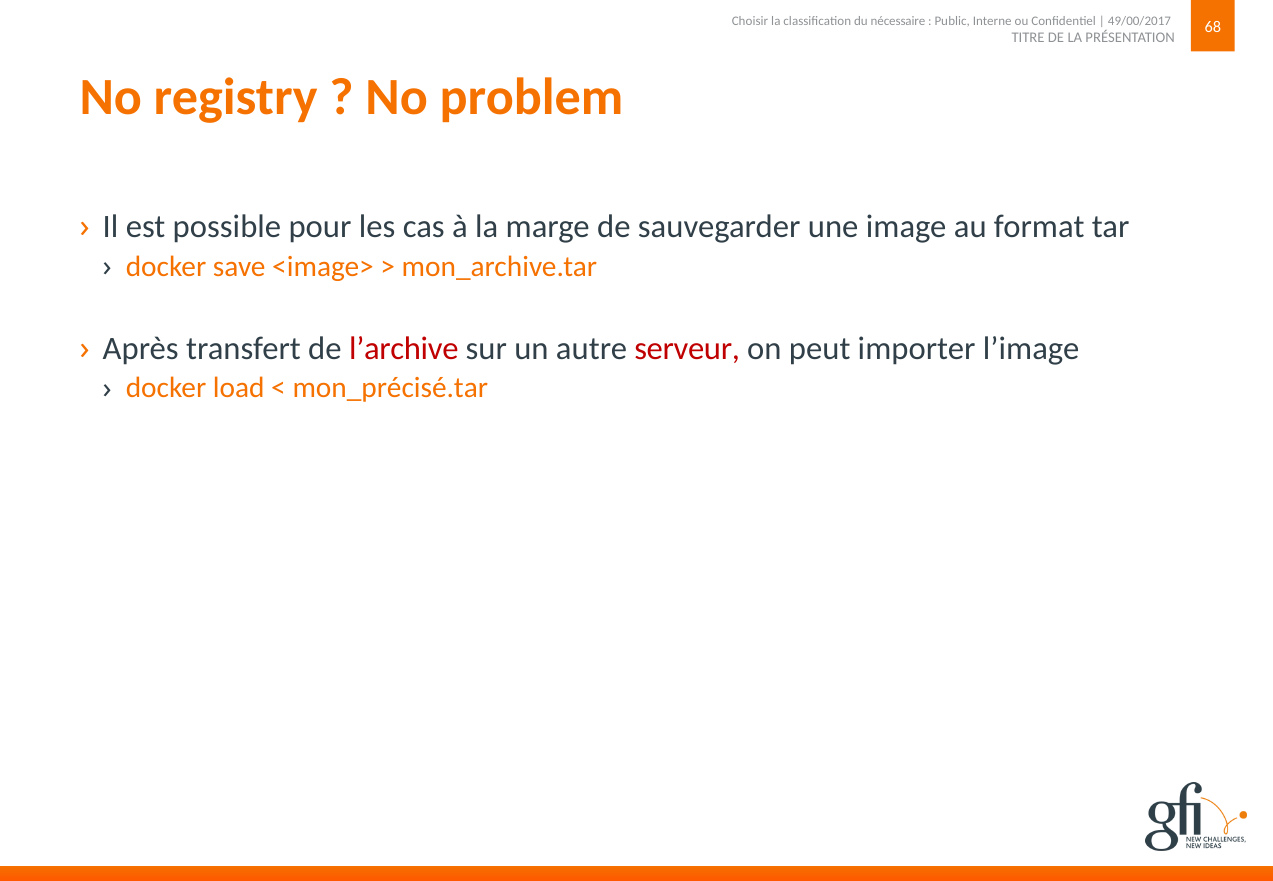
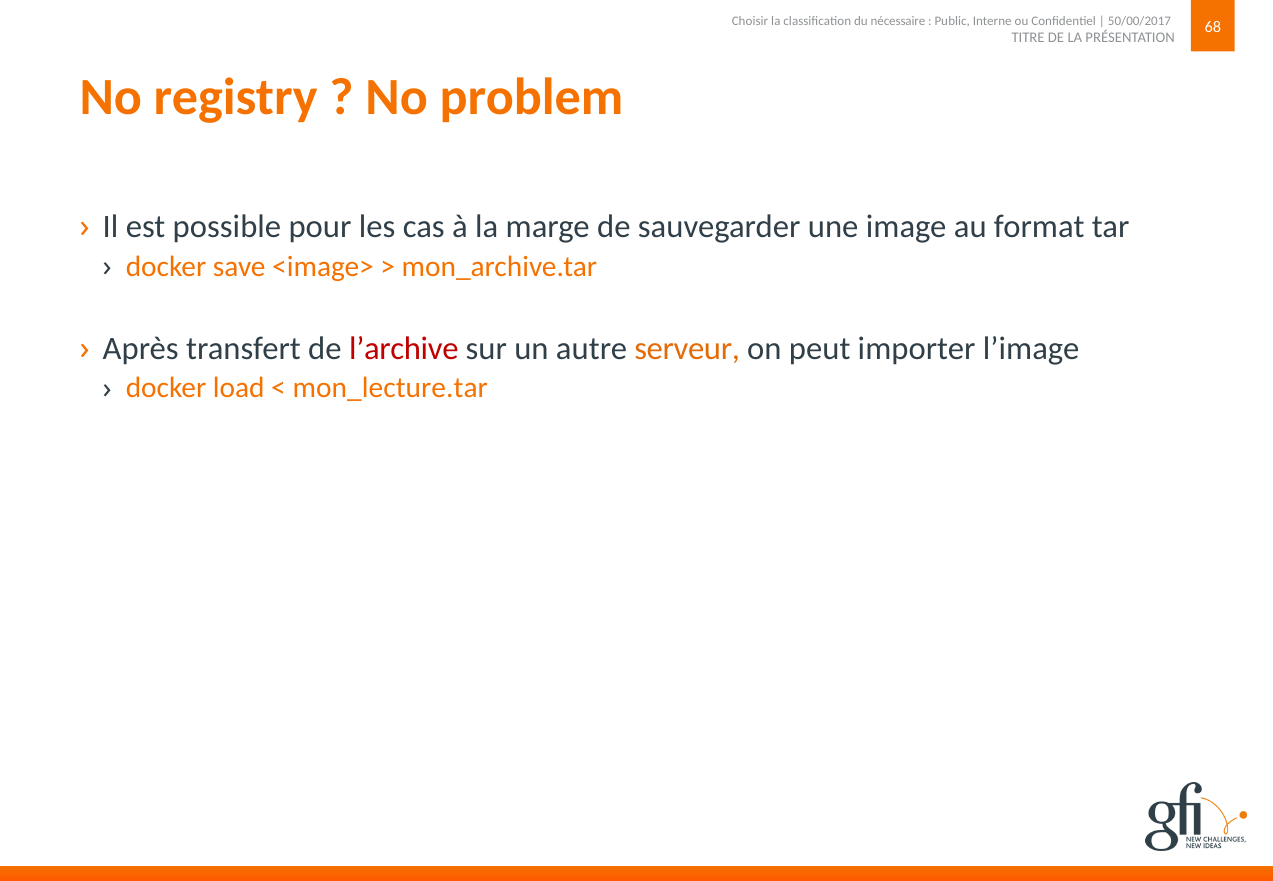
49/00/2017: 49/00/2017 -> 50/00/2017 (1139, 21)
serveur colour: red -> orange (687, 348)
mon_précisé.tar: mon_précisé.tar -> mon_lecture.tar (390, 388)
